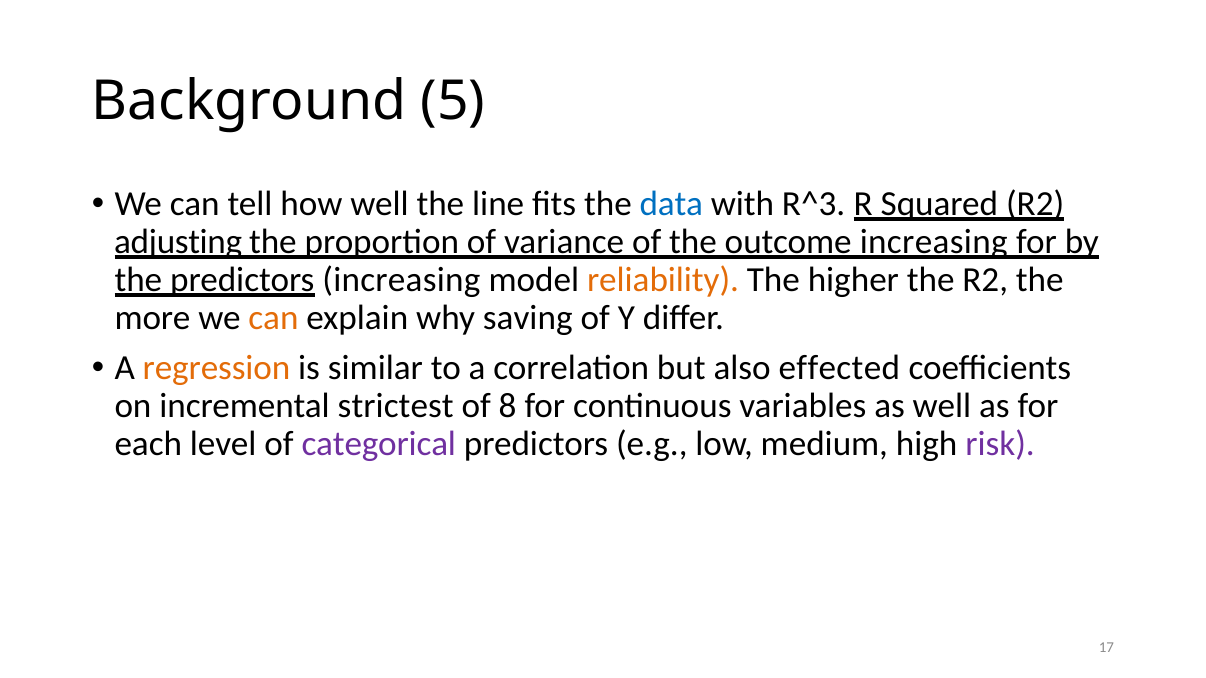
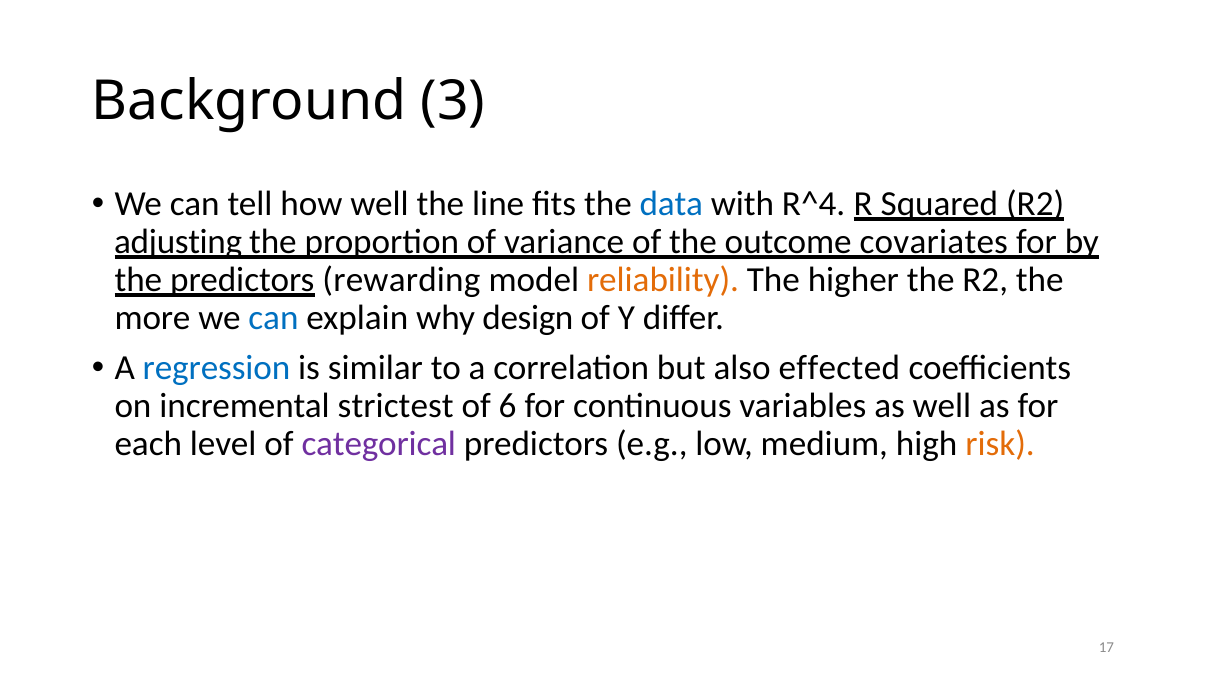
5: 5 -> 3 (453, 101)
R^3: R^3 -> R^4 (814, 204)
outcome increasing: increasing -> covariates (934, 242)
predictors increasing: increasing -> rewarding (401, 280)
can colour: orange -> blue (273, 318)
saving: saving -> design (528, 318)
regression colour: orange -> blue (217, 368)
8: 8 -> 6 (508, 406)
risk colour: purple -> orange (1000, 444)
